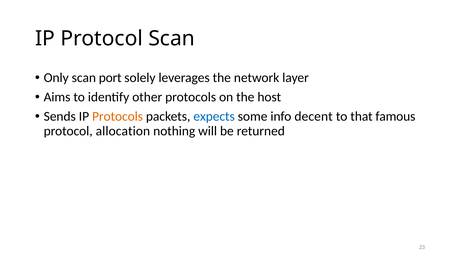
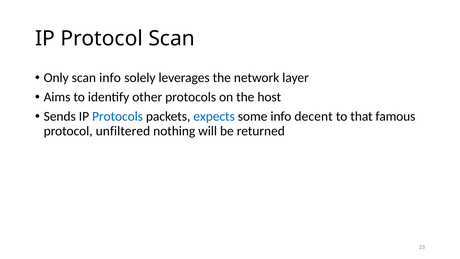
scan port: port -> info (110, 78)
Protocols colour: orange -> blue (118, 116)
allocation: allocation -> unfiltered (123, 131)
